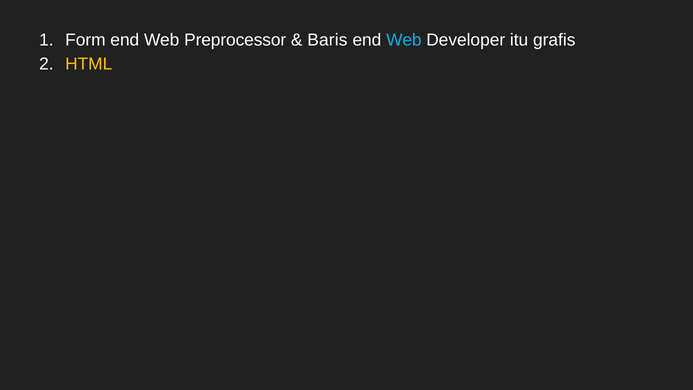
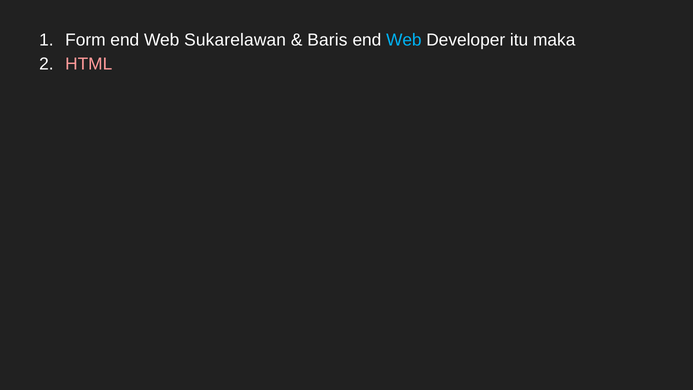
Preprocessor: Preprocessor -> Sukarelawan (235, 40)
grafis: grafis -> maka (554, 40)
HTML colour: yellow -> pink (89, 64)
